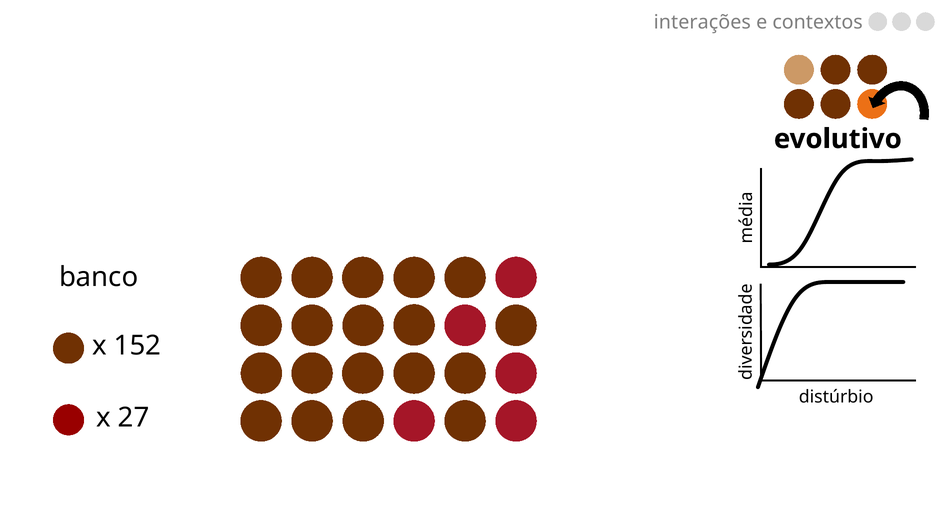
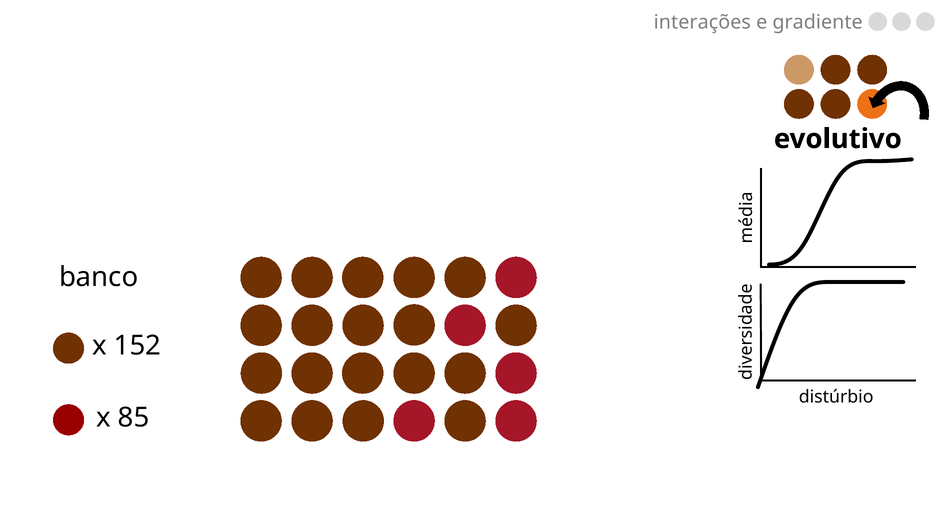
contextos: contextos -> gradiente (818, 22)
27: 27 -> 85 (134, 418)
